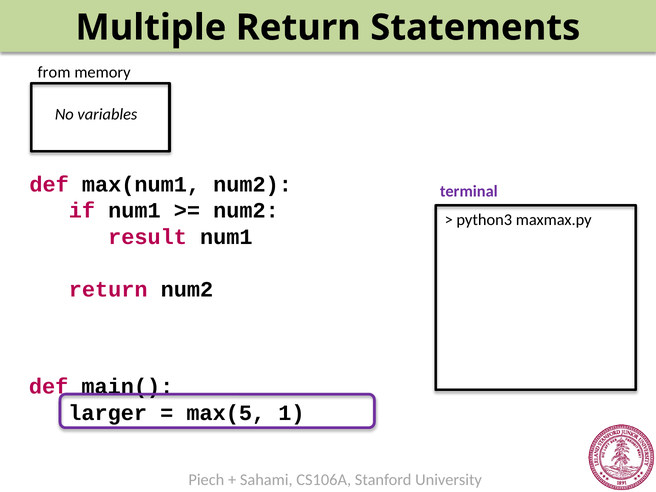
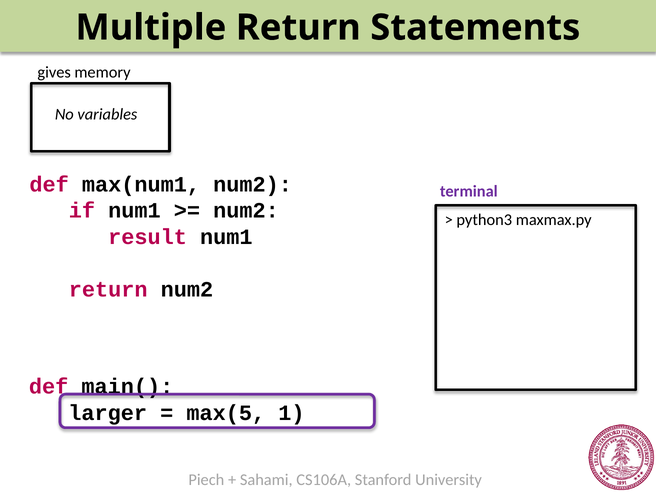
from: from -> gives (54, 73)
